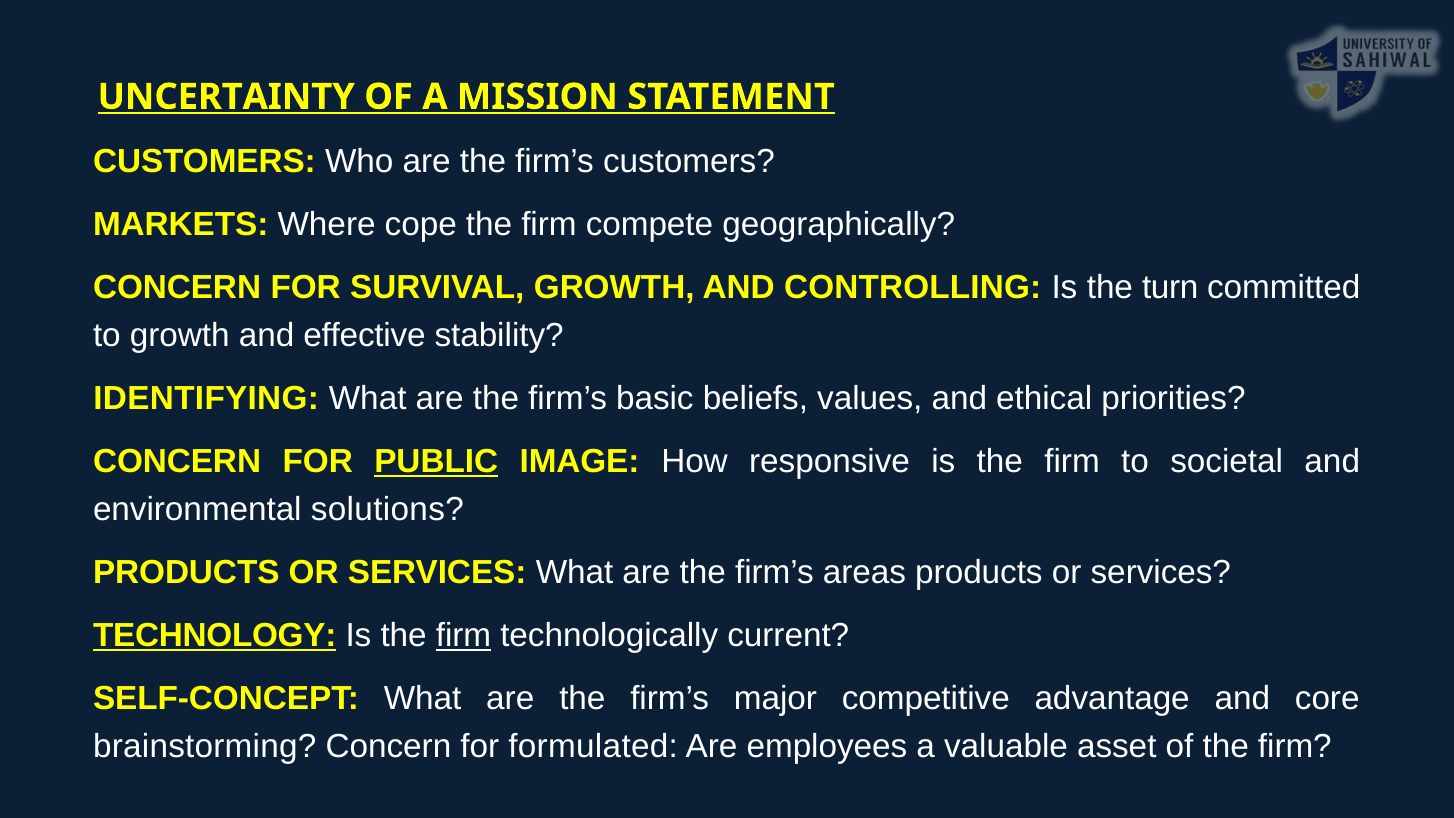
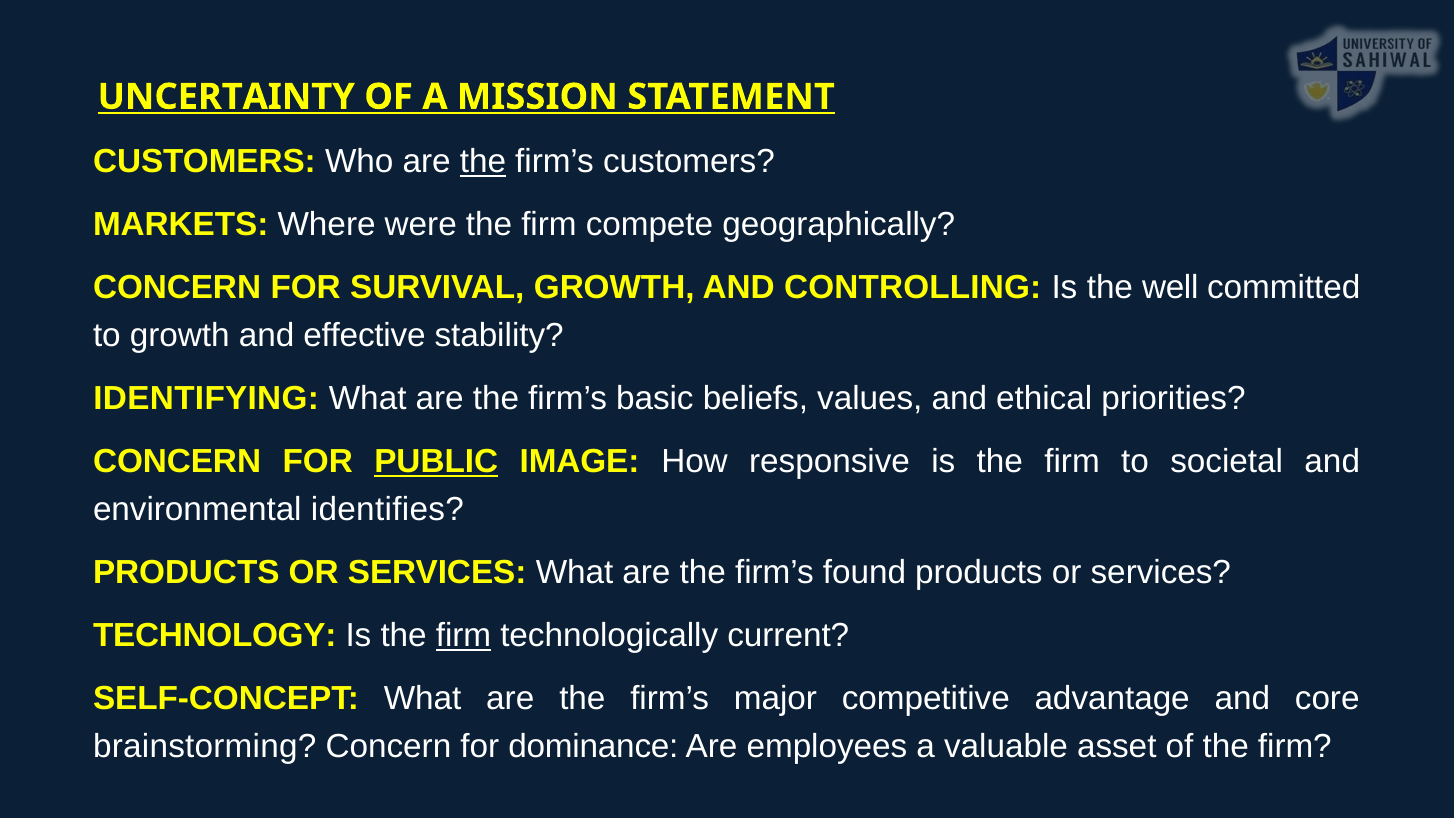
the underline: none -> present (483, 161)
cope: cope -> were (421, 224)
turn: turn -> well (1170, 288)
solutions: solutions -> identifies (387, 510)
areas: areas -> found (865, 573)
TECHNOLOGY underline: present -> none (215, 636)
formulated: formulated -> dominance (593, 747)
